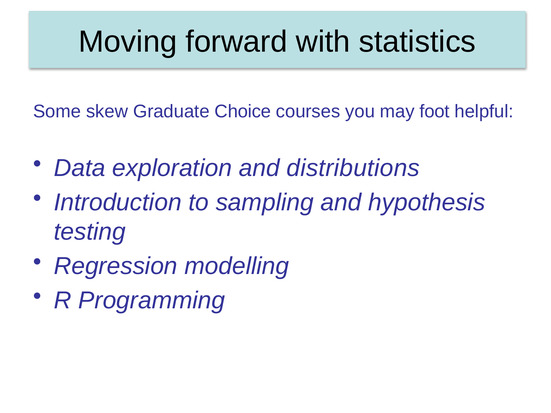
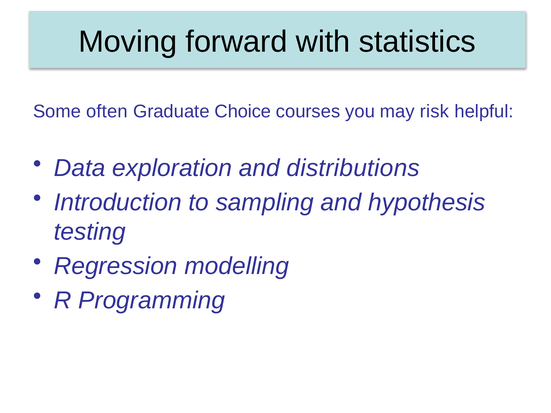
skew: skew -> often (107, 111)
foot: foot -> risk (434, 111)
